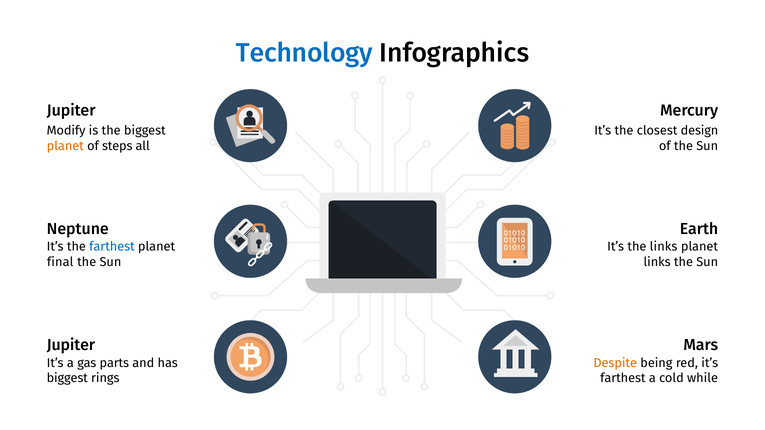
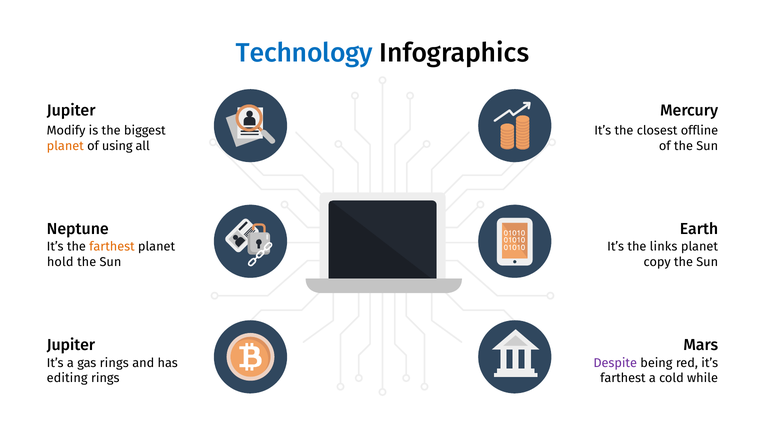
design: design -> offline (699, 131)
steps: steps -> using (117, 146)
farthest colour: blue -> orange (112, 247)
final: final -> hold (60, 262)
links: links -> copy (657, 262)
gas parts: parts -> rings (114, 363)
Despite colour: orange -> purple (615, 363)
biggest: biggest -> editing (67, 379)
